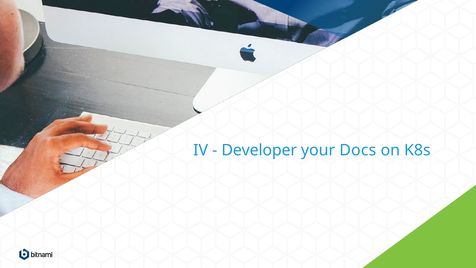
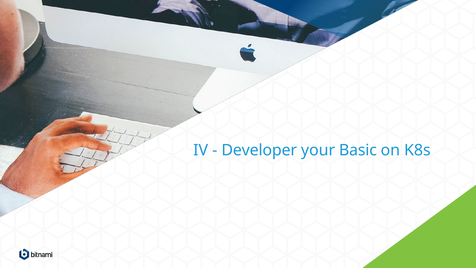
Docs: Docs -> Basic (358, 150)
